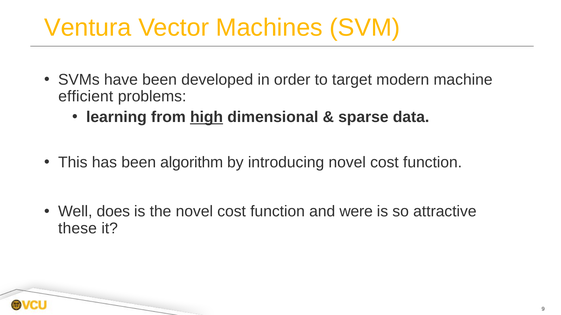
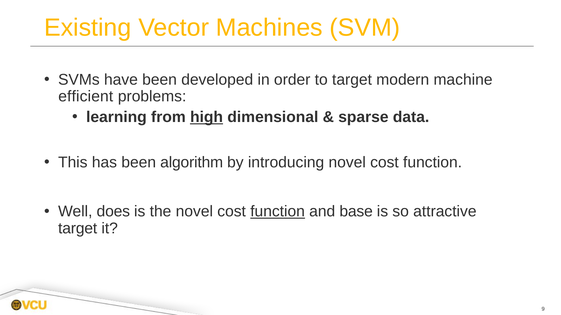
Ventura: Ventura -> Existing (88, 28)
function underline: none -> present (278, 212)
were: were -> base (356, 212)
these: these -> target (78, 229)
